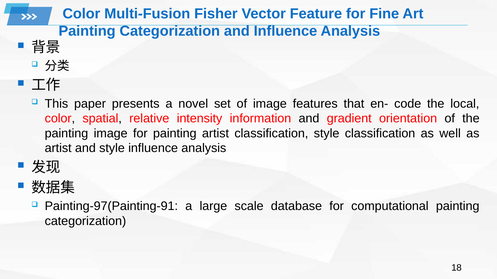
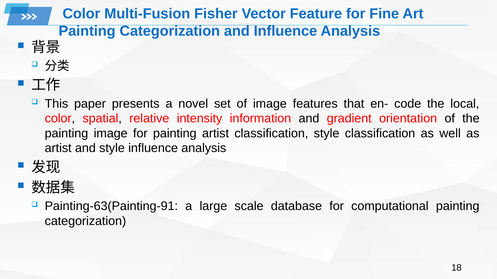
Painting-97(Painting-91: Painting-97(Painting-91 -> Painting-63(Painting-91 (111, 207)
